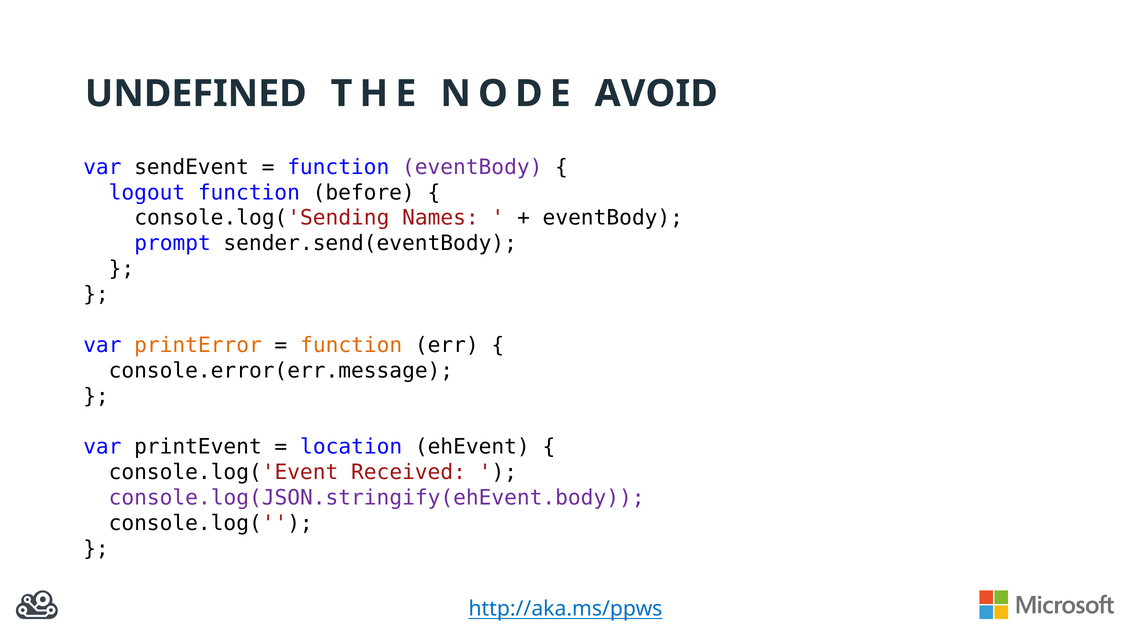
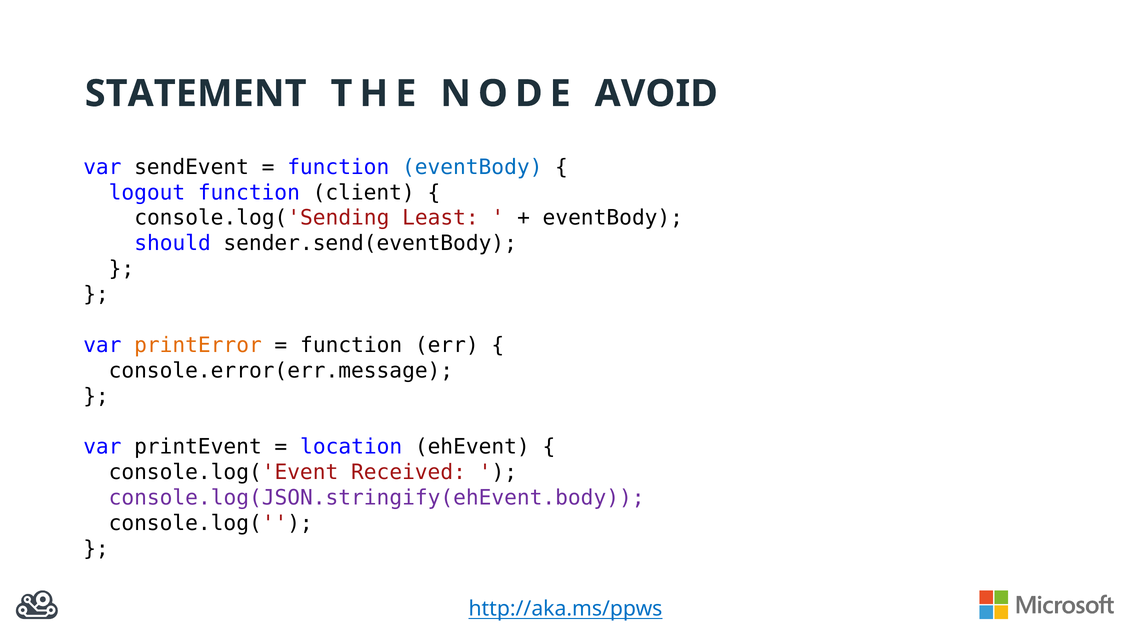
UNDEFINED: UNDEFINED -> STATEMENT (196, 94)
eventBody colour: purple -> blue (472, 167)
before: before -> client (364, 193)
Names: Names -> Least (440, 218)
prompt: prompt -> should (173, 243)
function colour: orange -> black (351, 345)
